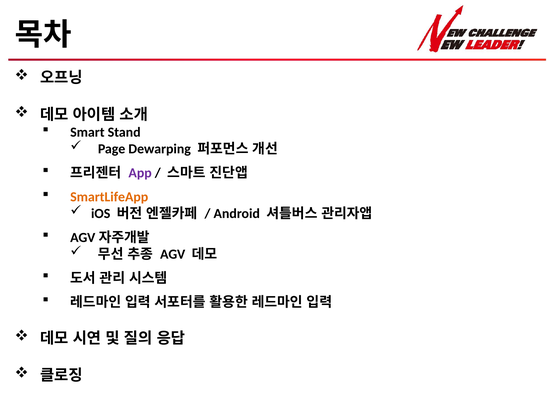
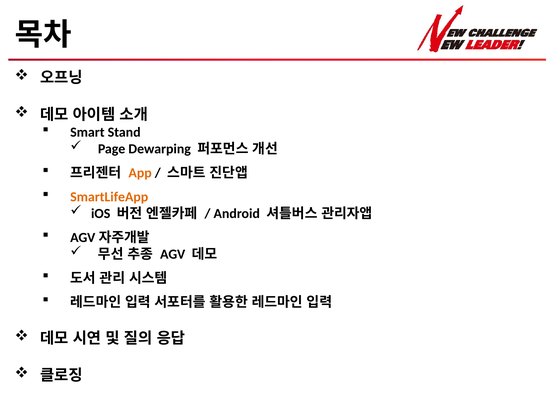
App colour: purple -> orange (140, 173)
